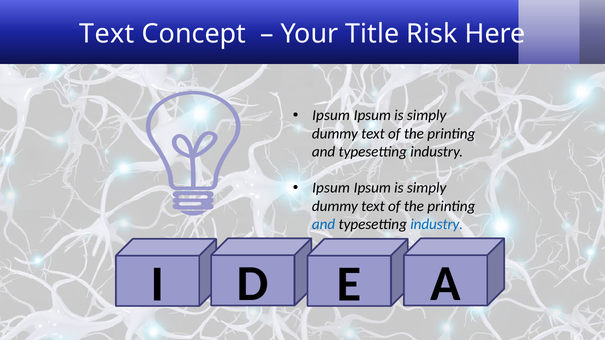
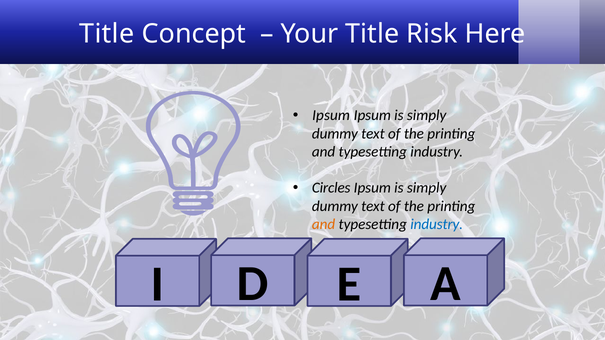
Text: Text -> Title (107, 34)
Ipsum: Ipsum -> Circles (331, 188)
and colour: blue -> orange (324, 224)
